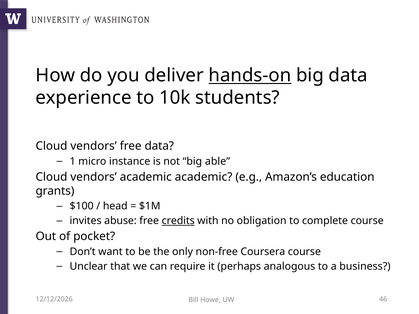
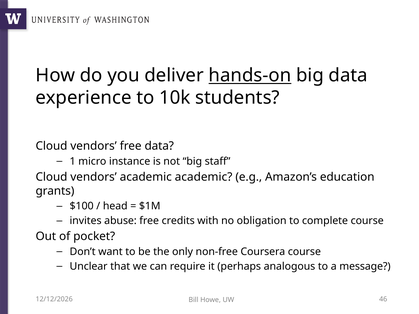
able: able -> staff (218, 161)
credits underline: present -> none (178, 221)
business: business -> message (365, 267)
